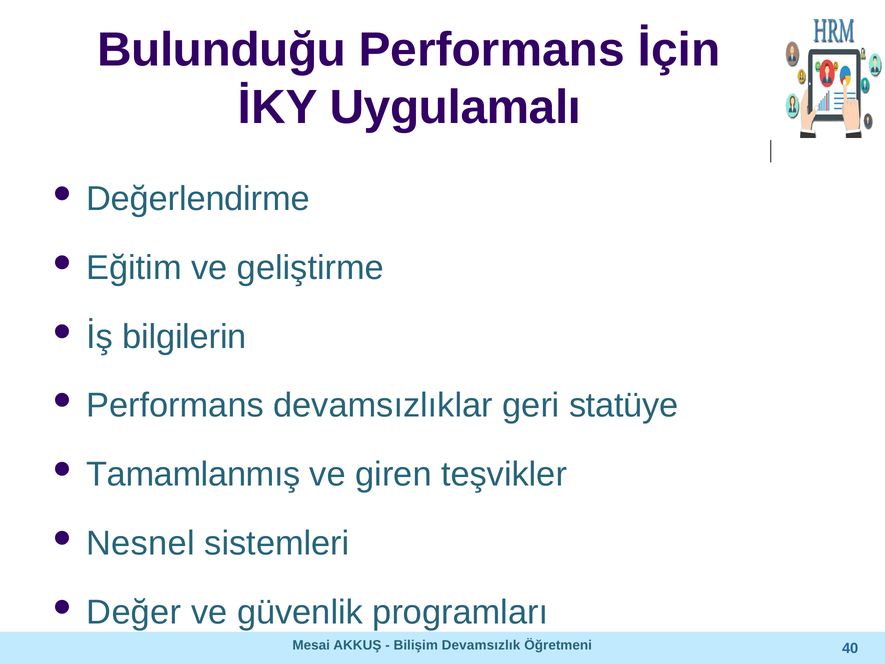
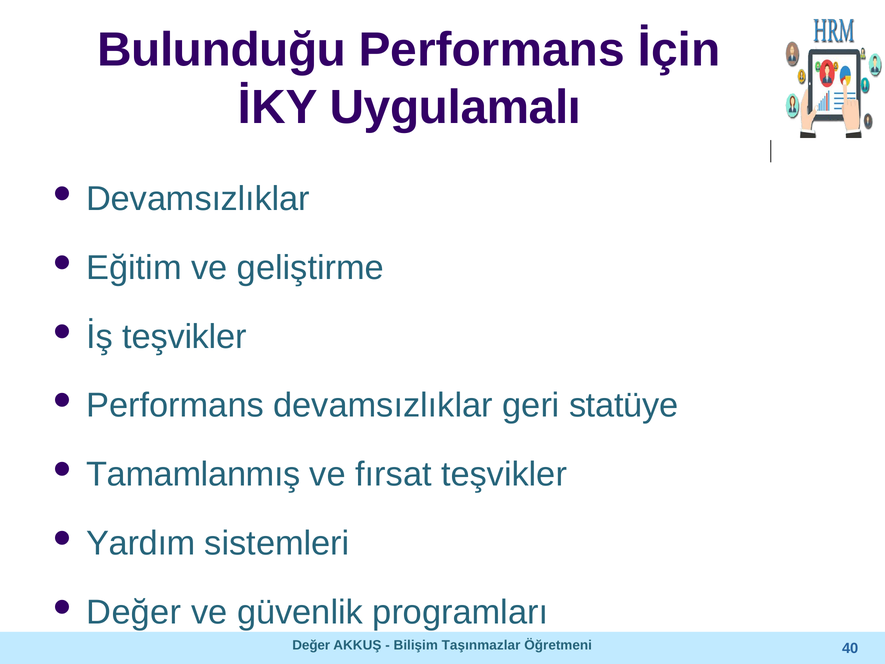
Değerlendirme: Değerlendirme -> Devamsızlıklar (198, 199)
İş bilgilerin: bilgilerin -> teşvikler (185, 337)
giren: giren -> fırsat (393, 474)
Nesnel: Nesnel -> Yardım (141, 543)
Mesai: Mesai -> Değer (311, 645)
Devamsızlık: Devamsızlık -> Taşınmazlar (481, 645)
